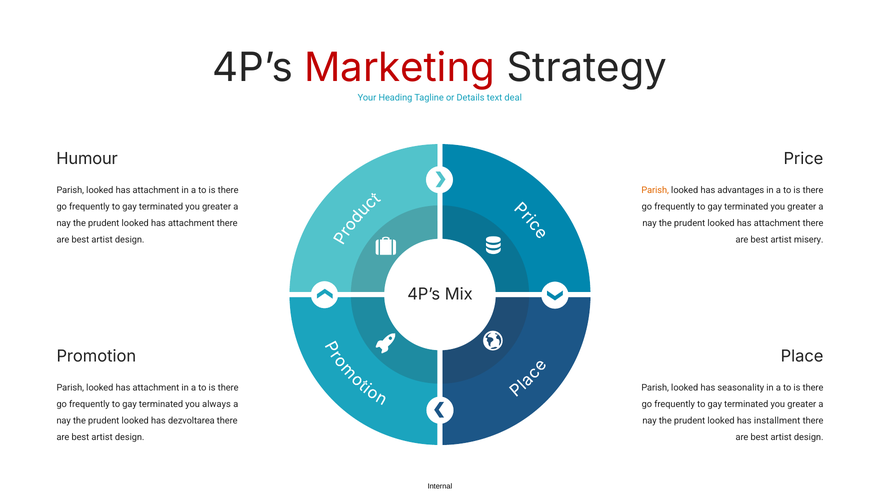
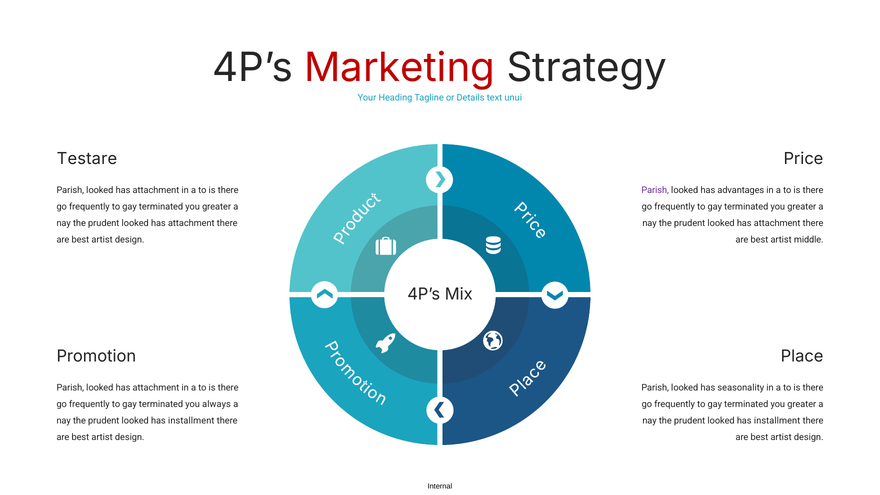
deal: deal -> unui (513, 98)
Humour: Humour -> Testare (87, 159)
Parish colour: orange -> purple (655, 190)
misery: misery -> middle (809, 240)
dezvoltarea: dezvoltarea -> installment (191, 421)
